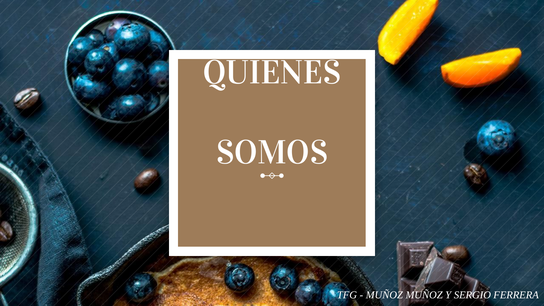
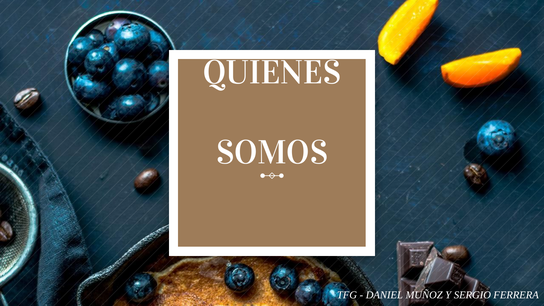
MUÑOZ: MUÑOZ -> DANIEL (384, 295)
